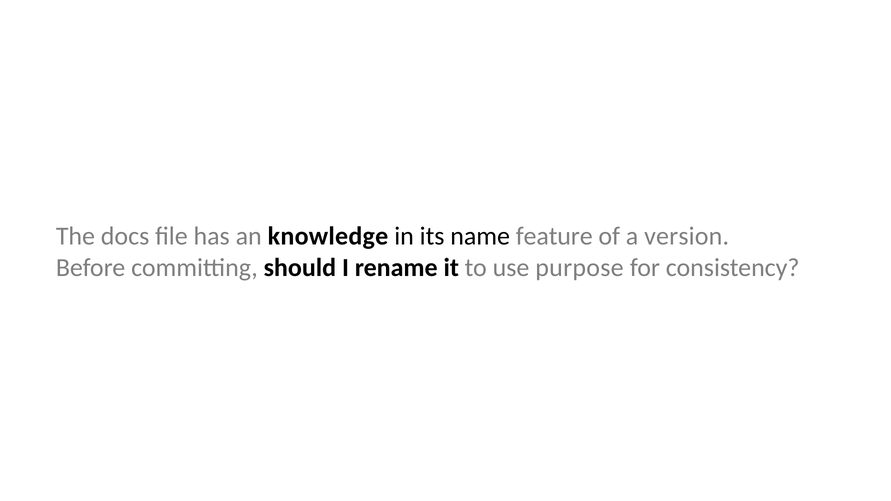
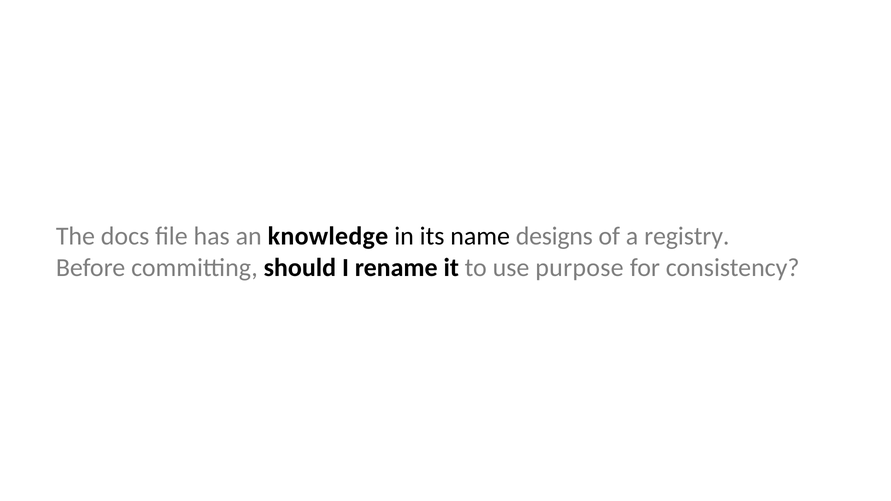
feature: feature -> designs (554, 236)
version: version -> registry (687, 236)
